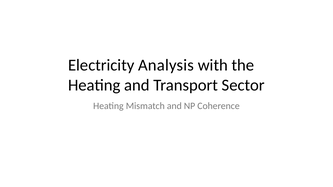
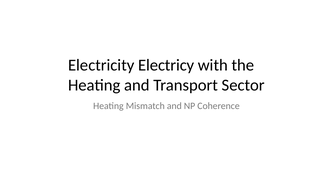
Analysis: Analysis -> Electricy (166, 65)
